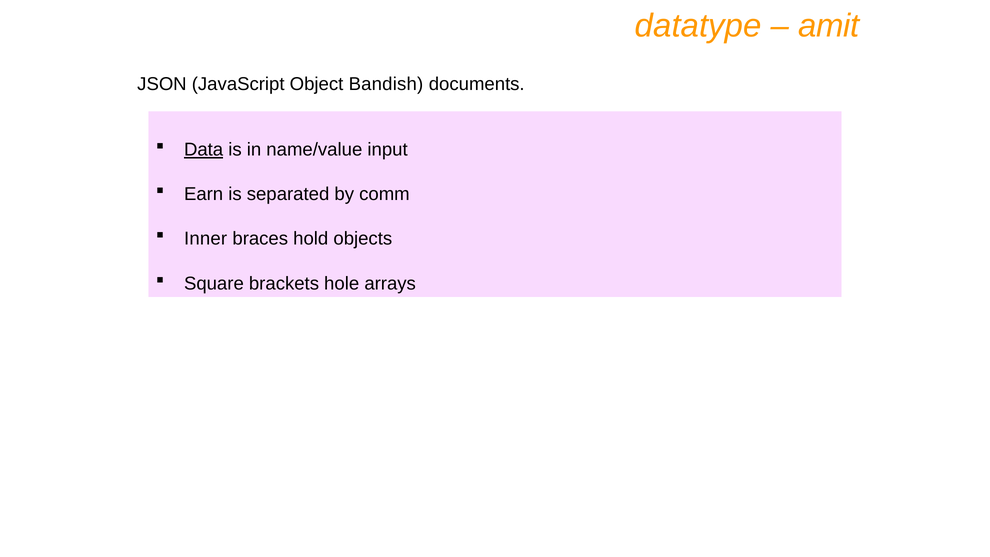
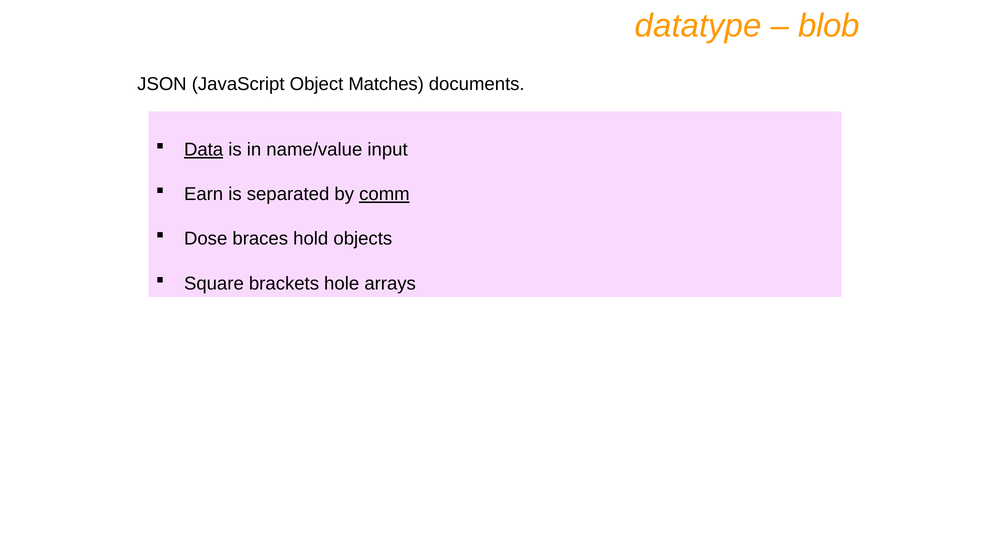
amit: amit -> blob (829, 26)
Bandish: Bandish -> Matches (386, 84)
comm underline: none -> present (384, 194)
Inner: Inner -> Dose (206, 239)
